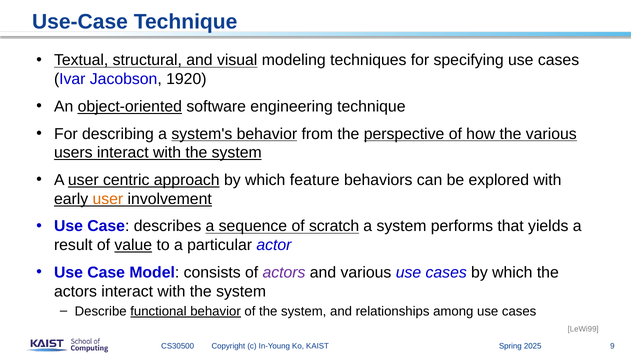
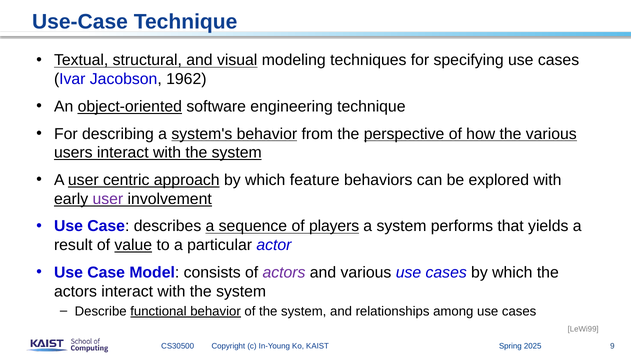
1920: 1920 -> 1962 (186, 79)
user colour: orange -> purple (108, 199)
scratch: scratch -> players (334, 226)
